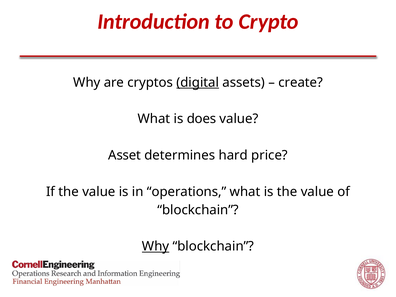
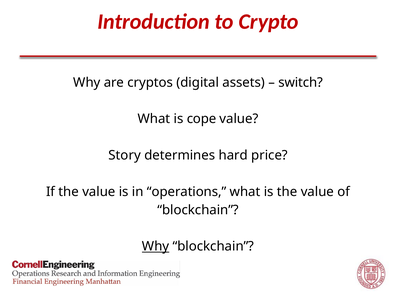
digital underline: present -> none (198, 82)
create: create -> switch (301, 82)
does: does -> cope (202, 119)
Asset: Asset -> Story (125, 155)
